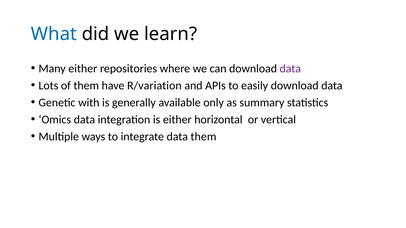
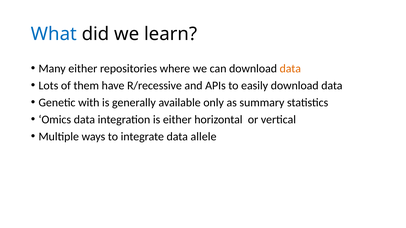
data colour: purple -> orange (290, 69)
R/variation: R/variation -> R/recessive (154, 86)
data them: them -> allele (204, 137)
